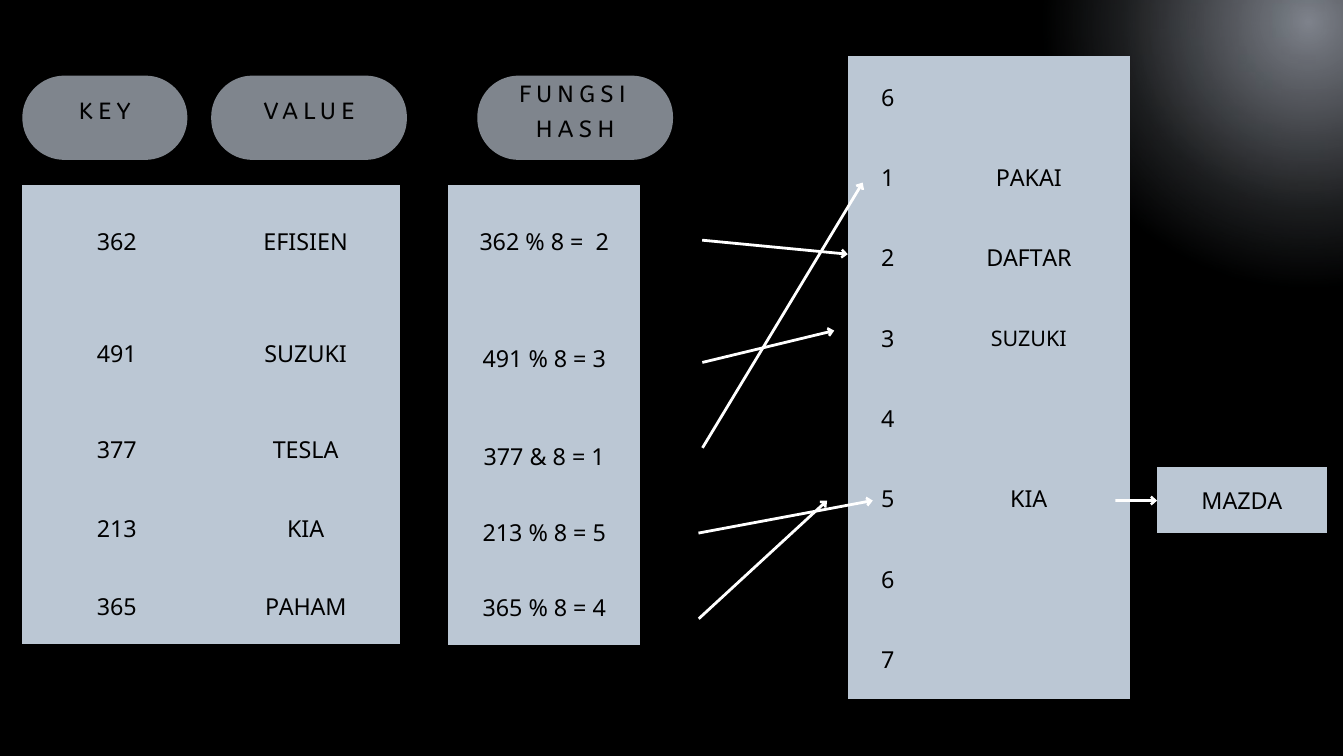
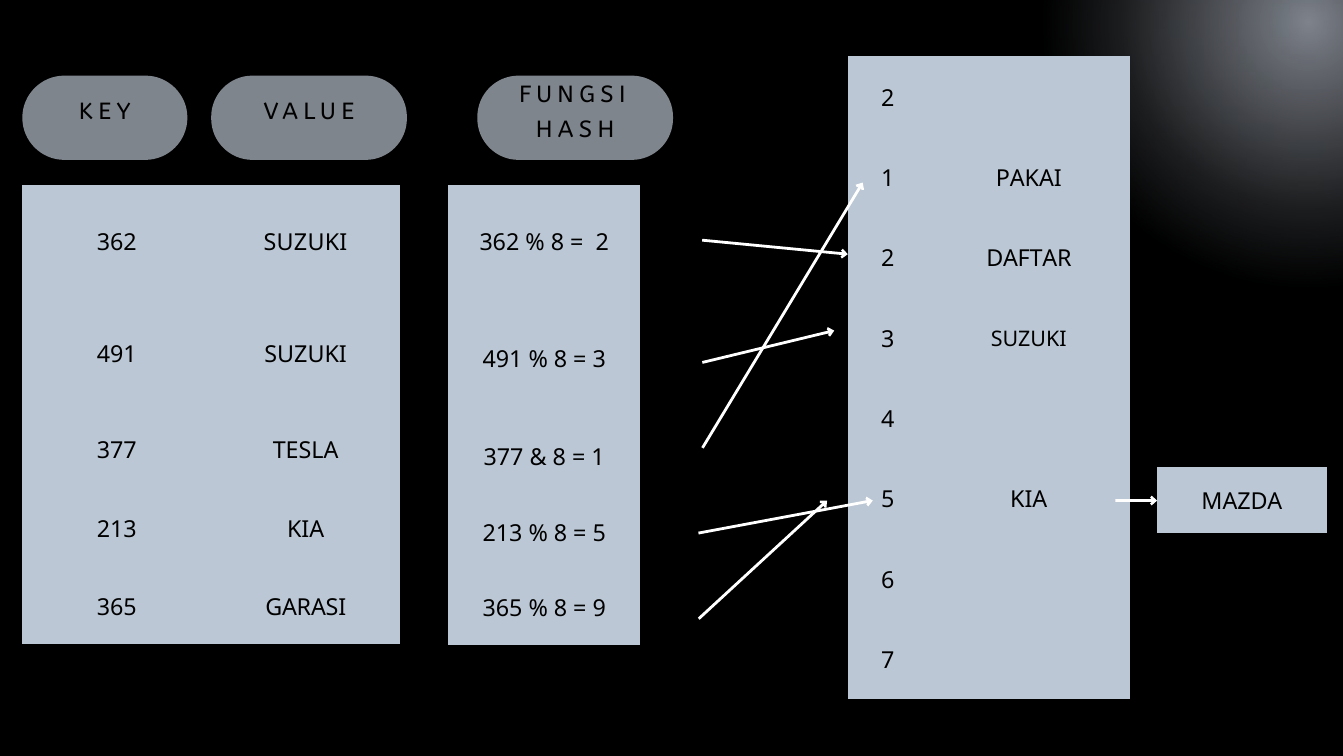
VALUE 6: 6 -> 2 (888, 98)
362 EFISIEN: EFISIEN -> SUZUKI (306, 243)
PAHAM: PAHAM -> GARASI (306, 607)
4: 4 -> 9 (599, 609)
